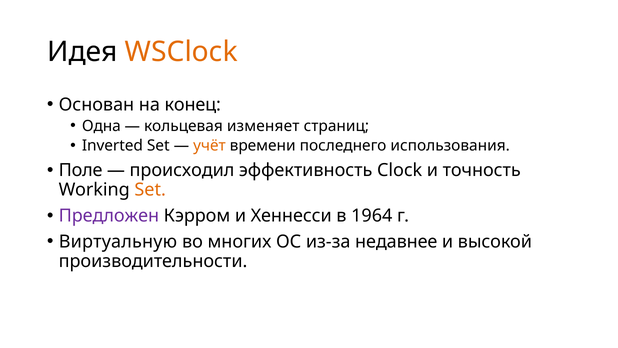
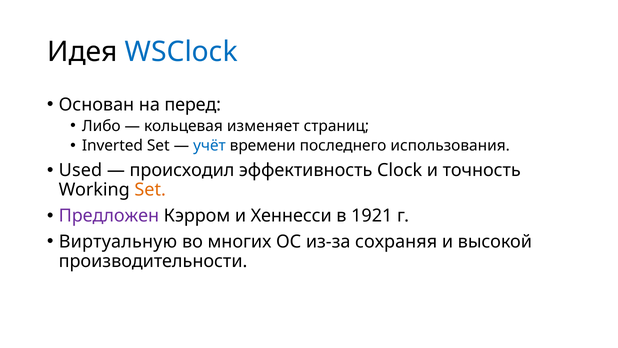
WSClock colour: orange -> blue (181, 52)
конец: конец -> перед (193, 104)
Одна: Одна -> Либо (101, 126)
учёт colour: orange -> blue (209, 146)
Поле: Поле -> Used (80, 170)
1964: 1964 -> 1921 (372, 216)
недавнее: недавнее -> сохраняя (396, 241)
